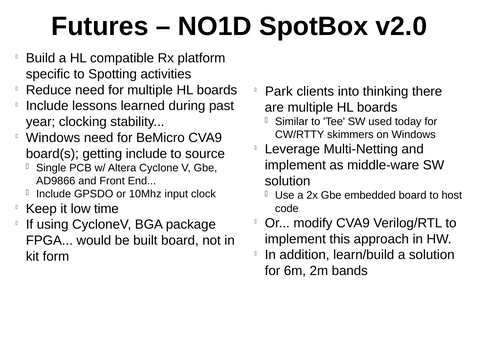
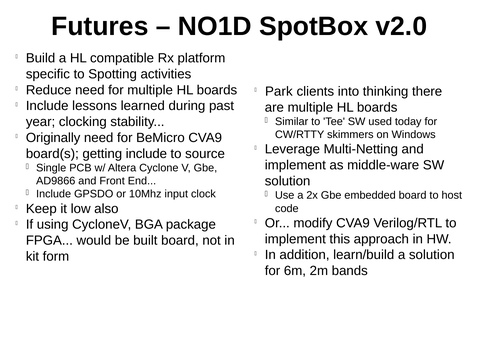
Windows: Windows -> Originally (53, 138)
time: time -> also (106, 209)
